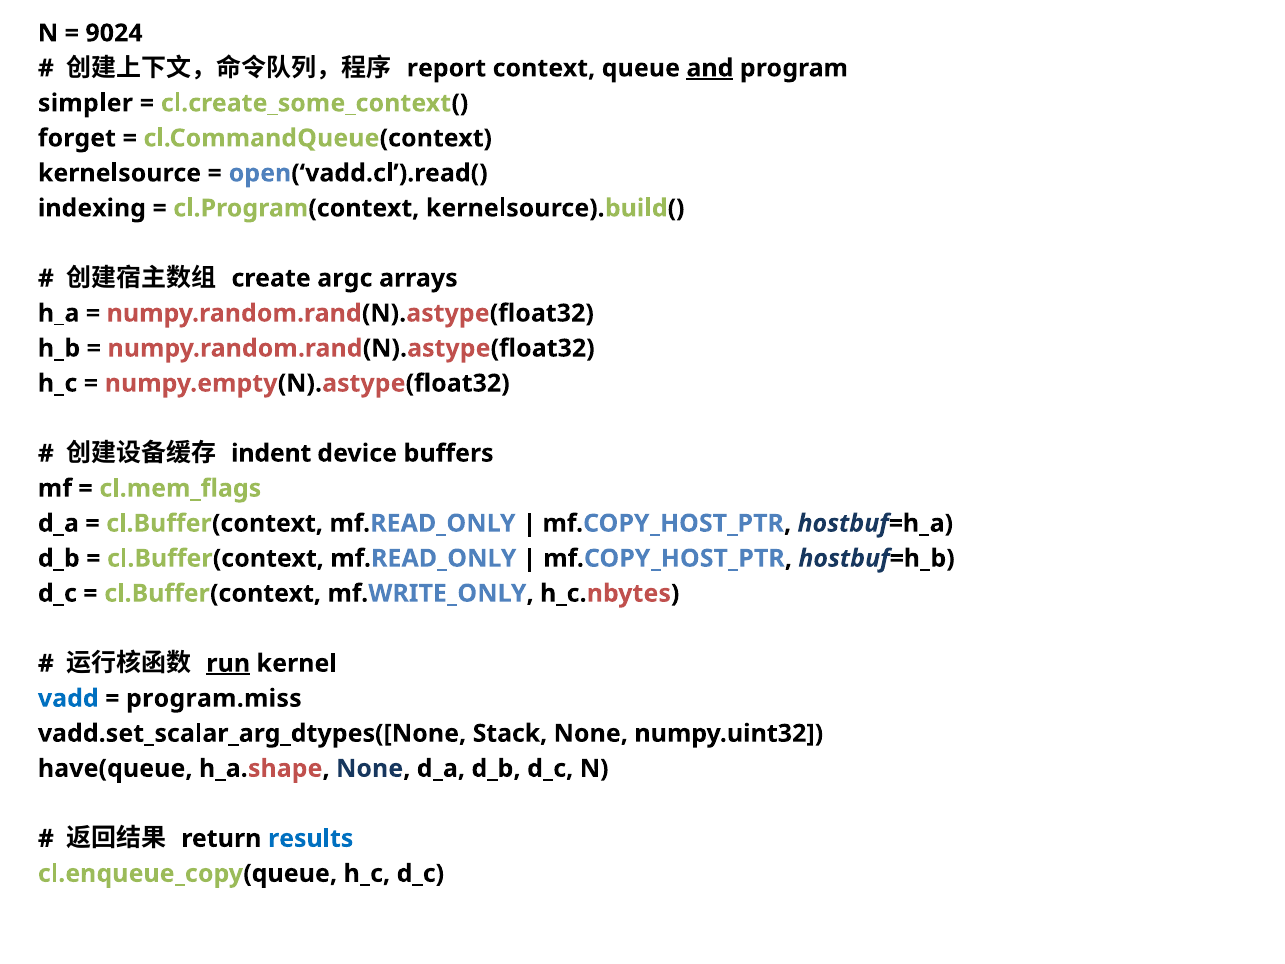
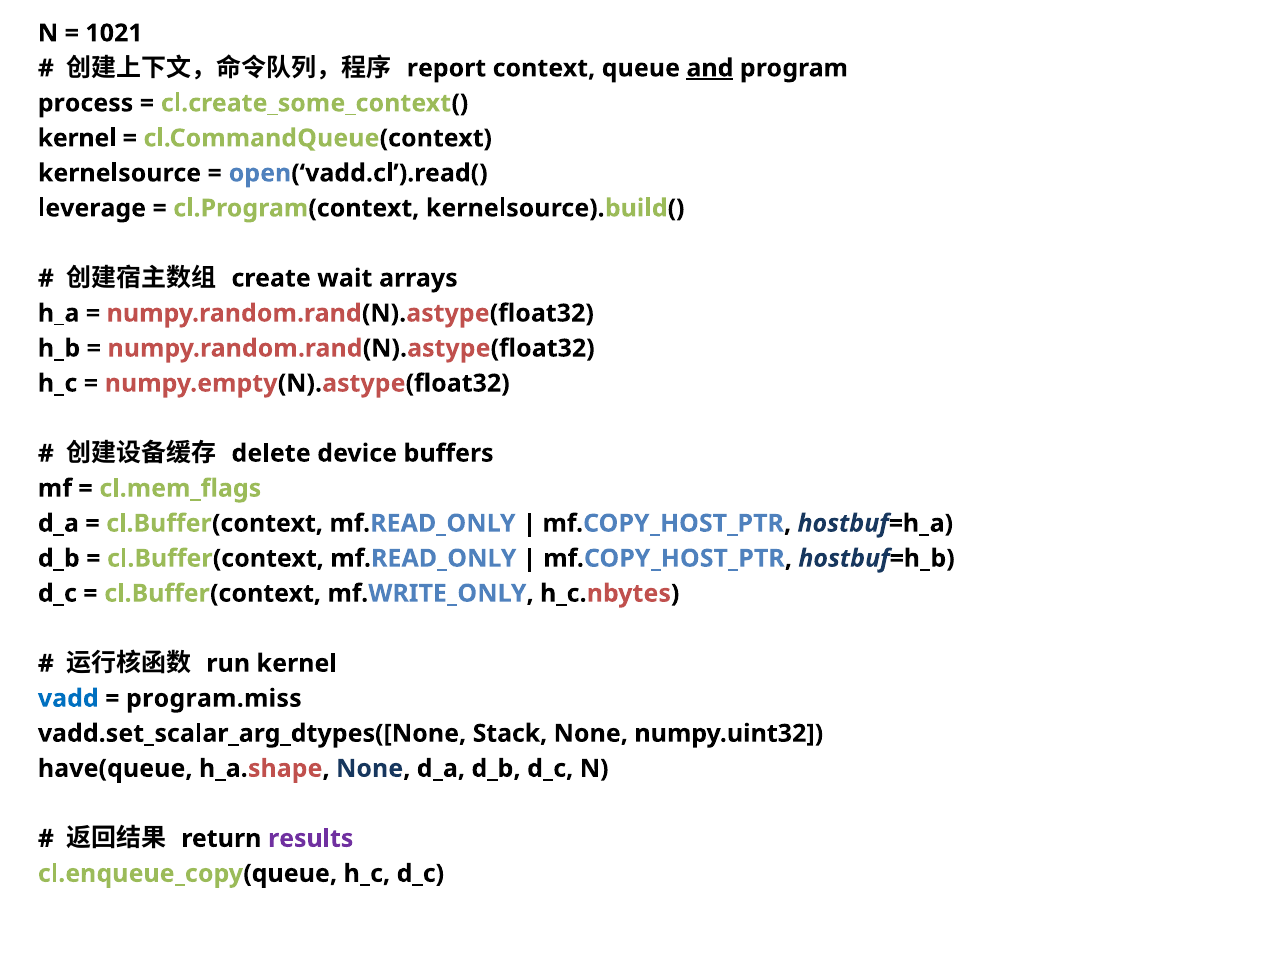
9024: 9024 -> 1021 (114, 33)
simpler: simpler -> process (86, 103)
forget: forget -> kernel (77, 138)
indexing: indexing -> leverage (92, 208)
argc: argc -> wait (345, 278)
indent: indent -> delete (271, 453)
run underline: present -> none (228, 663)
results colour: blue -> purple (311, 838)
